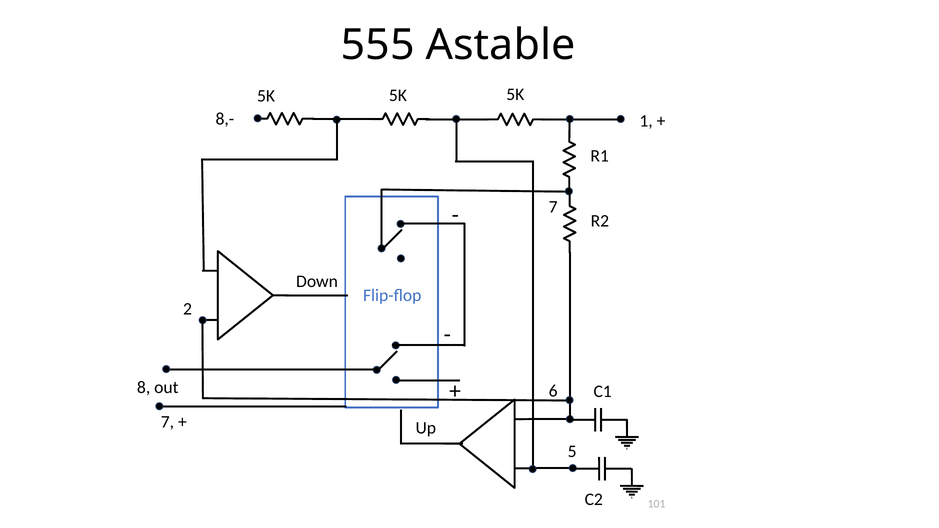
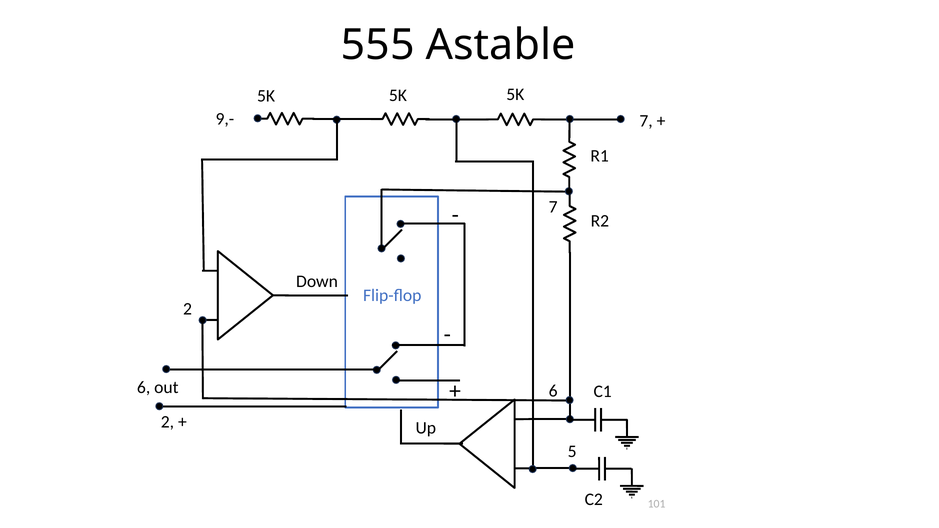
8,-: 8,- -> 9,- (225, 119)
1: 1 -> 7 (646, 121)
8: 8 -> 6 (144, 388)
7: 7 -> 2 (167, 422)
